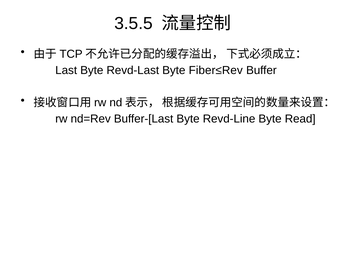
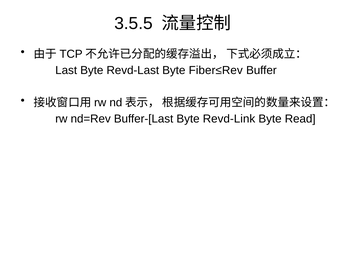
Revd-Line: Revd-Line -> Revd-Link (229, 119)
